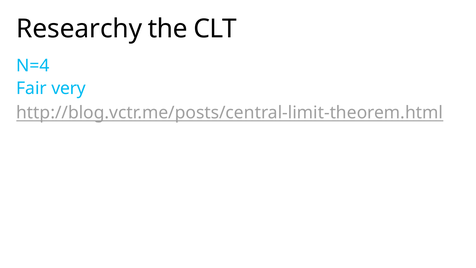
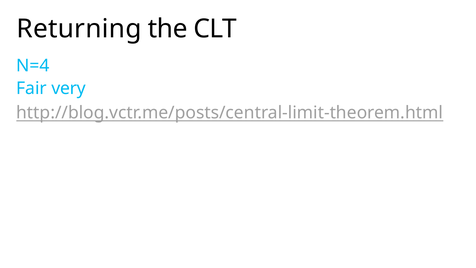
Researchy: Researchy -> Returning (79, 29)
